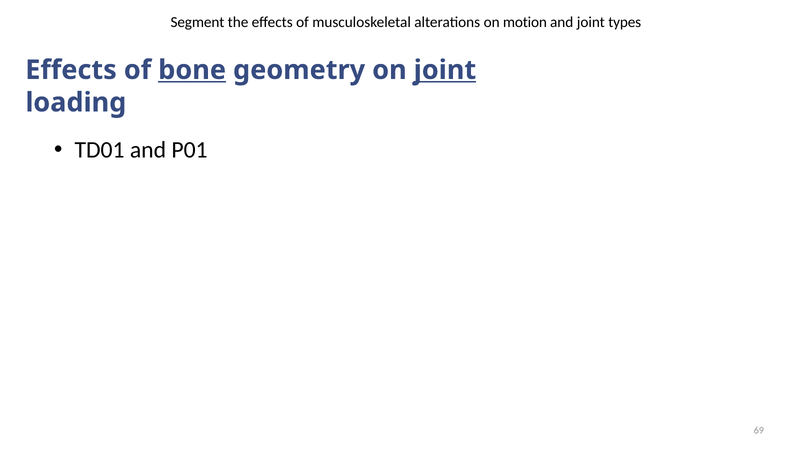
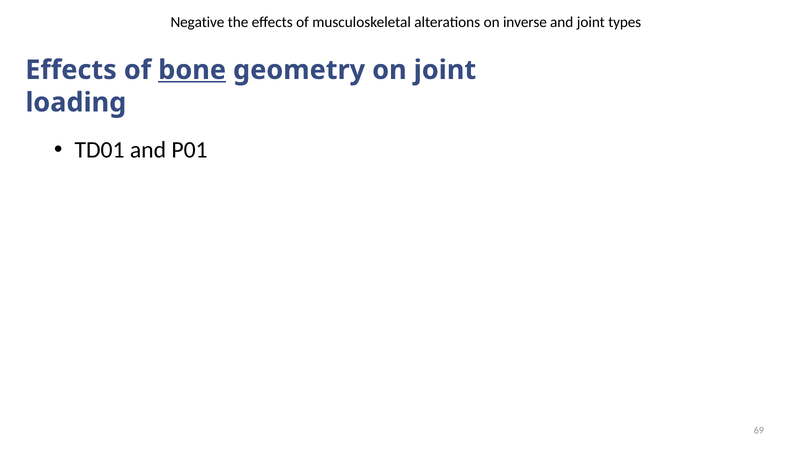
Segment: Segment -> Negative (197, 22)
motion: motion -> inverse (525, 22)
joint underline: present -> none (445, 70)
